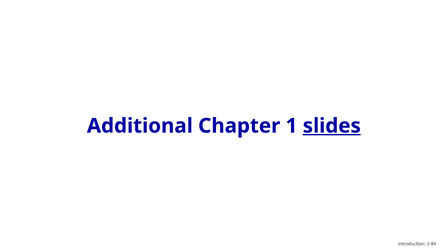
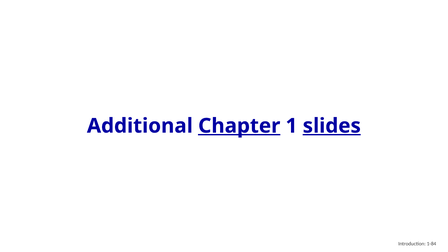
Chapter underline: none -> present (239, 126)
